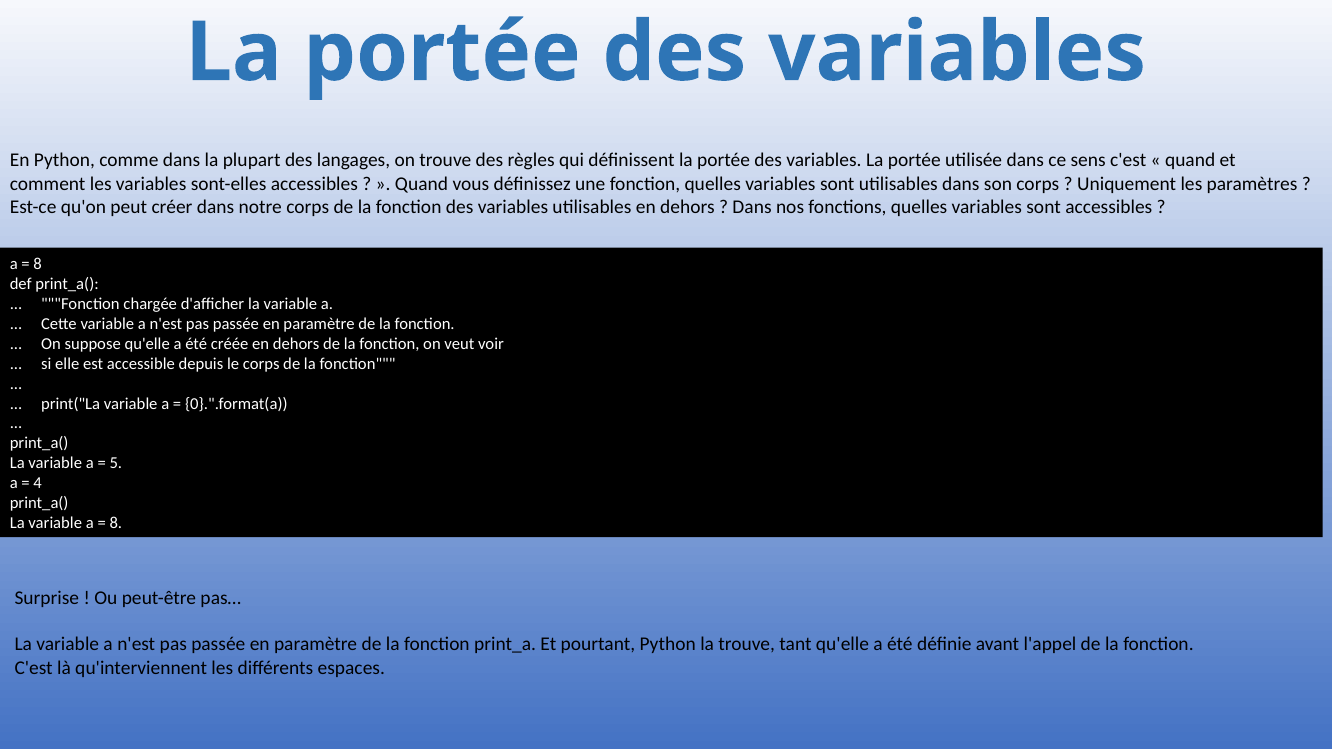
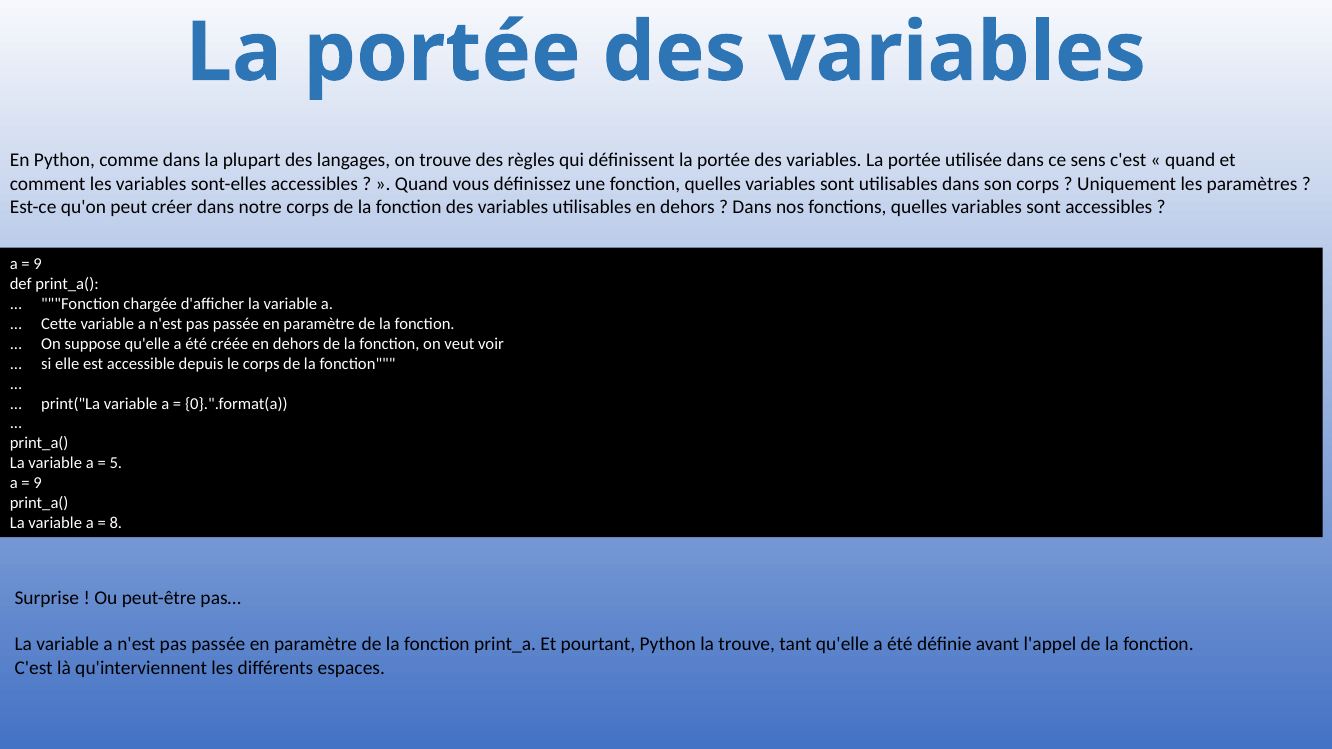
8: 8 -> 9 (38, 264)
4: 4 -> 9 (38, 484)
